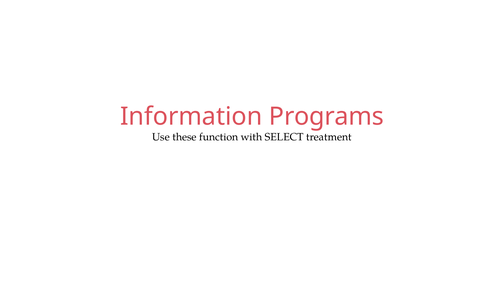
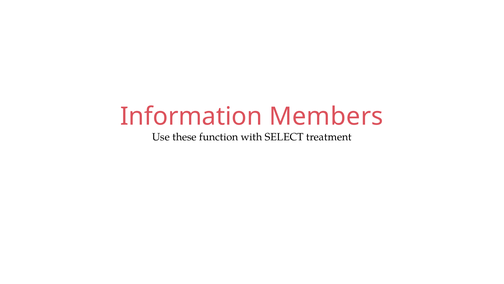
Programs: Programs -> Members (326, 116)
